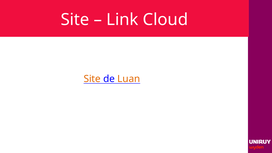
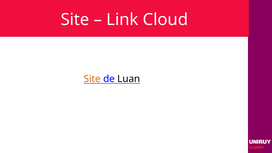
Luan colour: orange -> black (129, 79)
